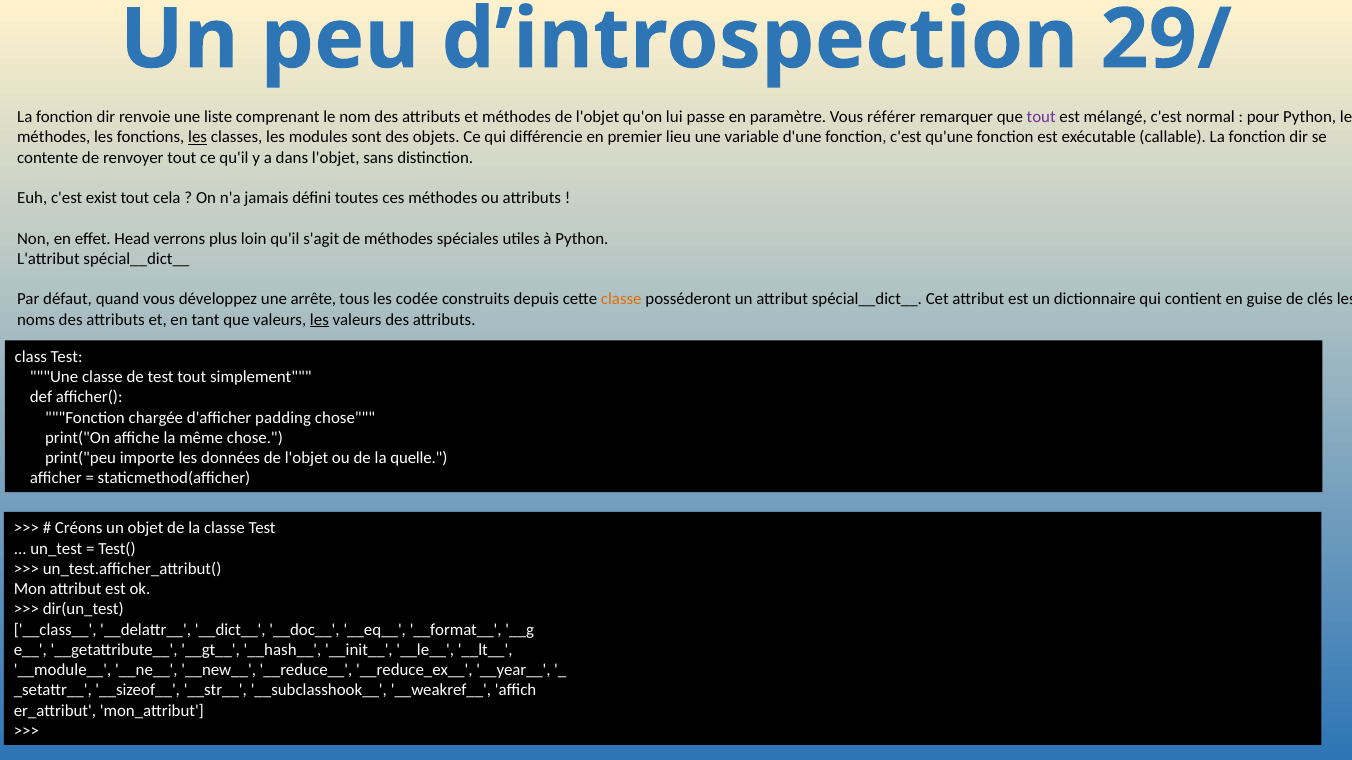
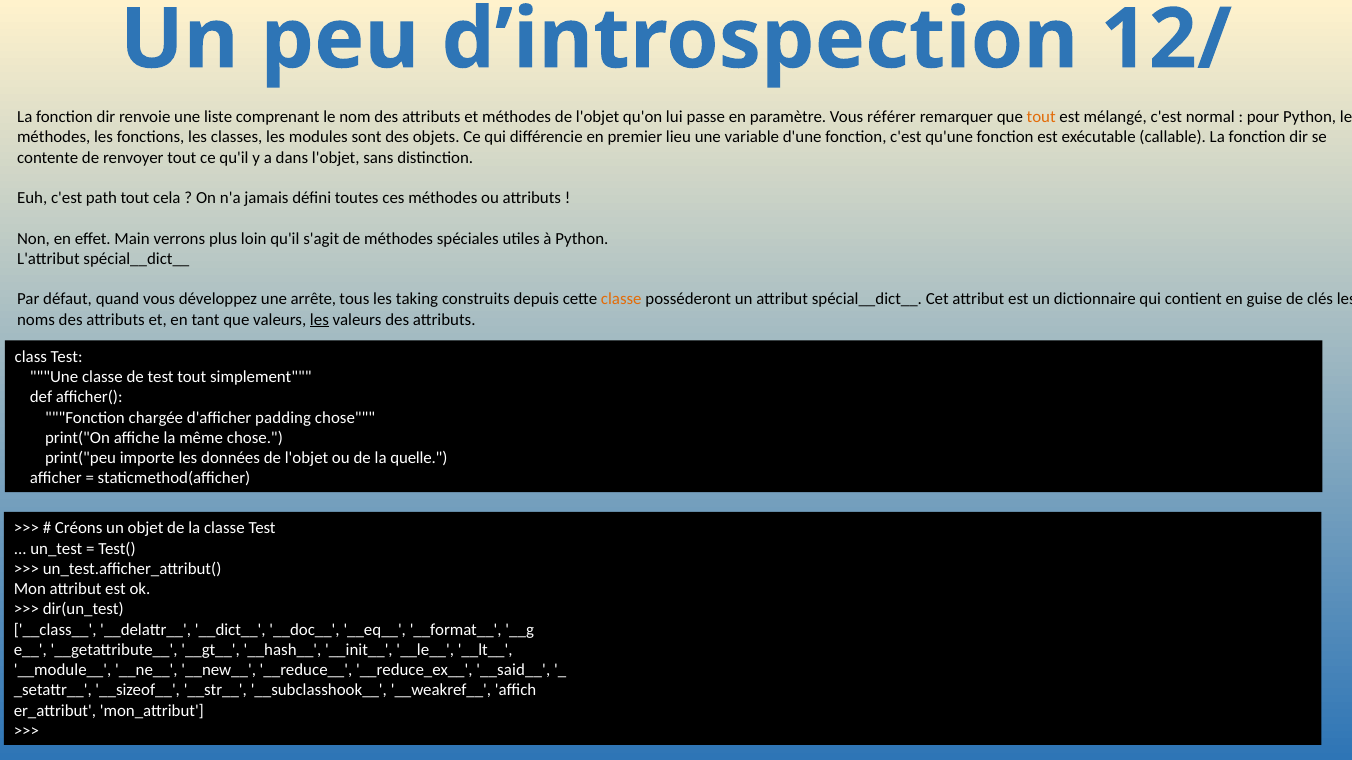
29/: 29/ -> 12/ (1166, 40)
tout colour: purple -> orange (1041, 117)
les underline: present -> none (198, 137)
exist: exist -> path (101, 198)
Head: Head -> Main (132, 239)
codée: codée -> taking (417, 300)
__year__: __year__ -> __said__ (513, 670)
